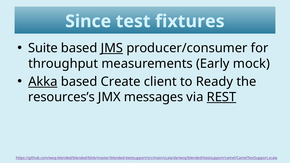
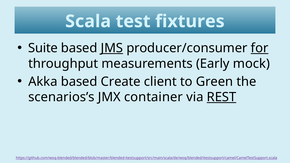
Since: Since -> Scala (88, 21)
for underline: none -> present (260, 48)
Akka underline: present -> none (43, 82)
Ready: Ready -> Green (214, 82)
resources’s: resources’s -> scenarios’s (61, 97)
messages: messages -> container (153, 97)
